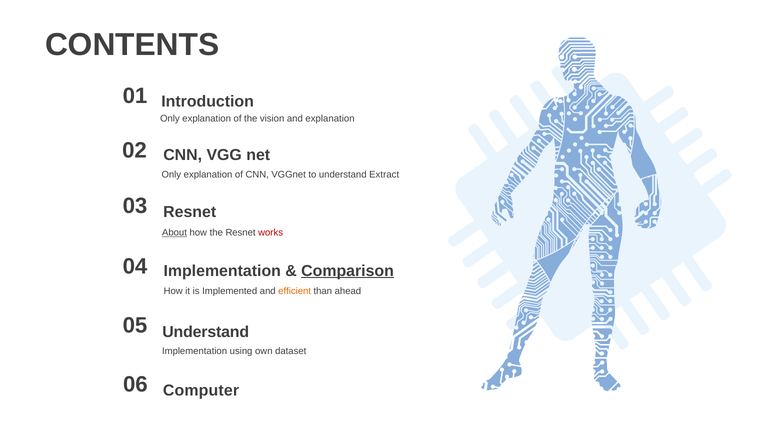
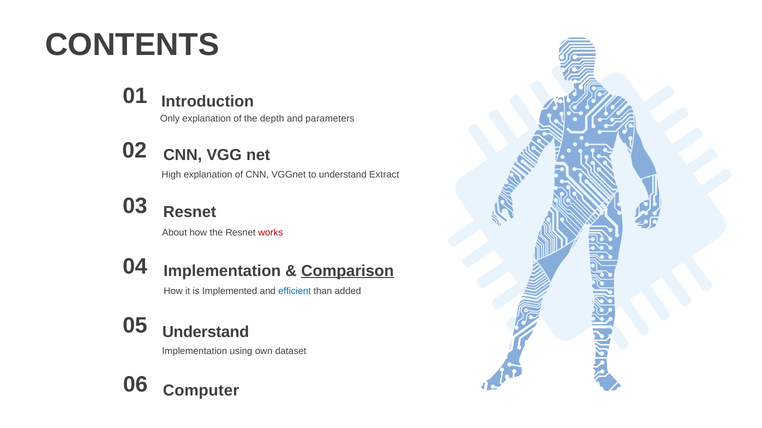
vision: vision -> depth (272, 119)
and explanation: explanation -> parameters (330, 119)
Only: Only -> High (171, 175)
About underline: present -> none (175, 233)
efficient colour: orange -> blue (295, 291)
ahead: ahead -> added (348, 291)
